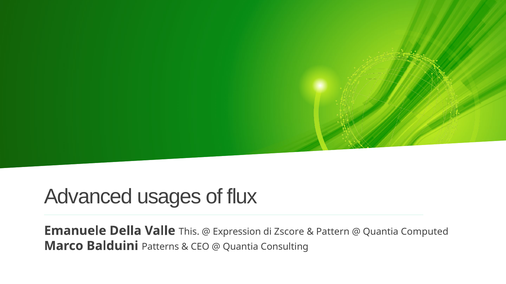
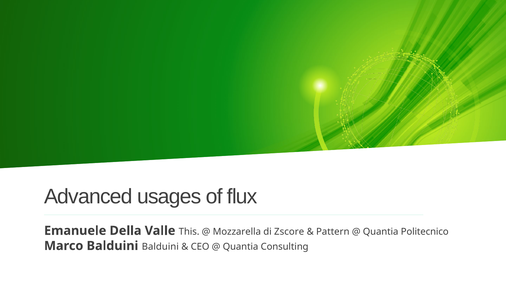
Expression: Expression -> Mozzarella (237, 232)
Computed: Computed -> Politecnico (425, 232)
Balduini Patterns: Patterns -> Balduini (160, 247)
